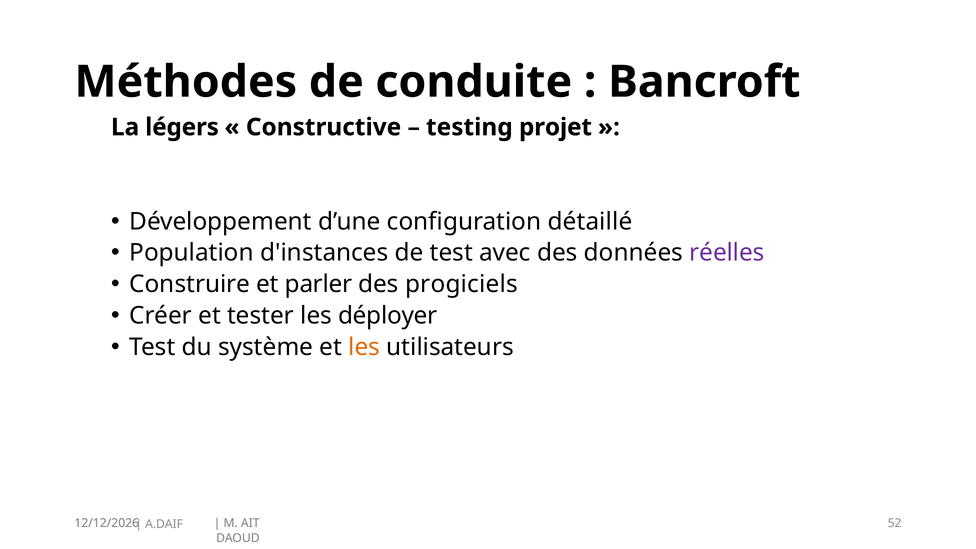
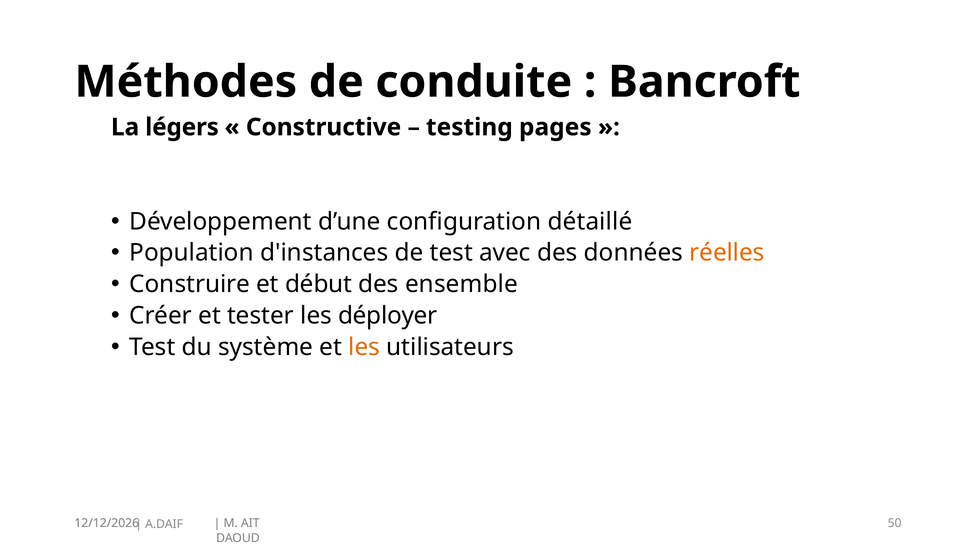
projet: projet -> pages (555, 127)
réelles colour: purple -> orange (727, 253)
parler: parler -> début (319, 284)
progiciels: progiciels -> ensemble (462, 284)
52: 52 -> 50 (895, 523)
